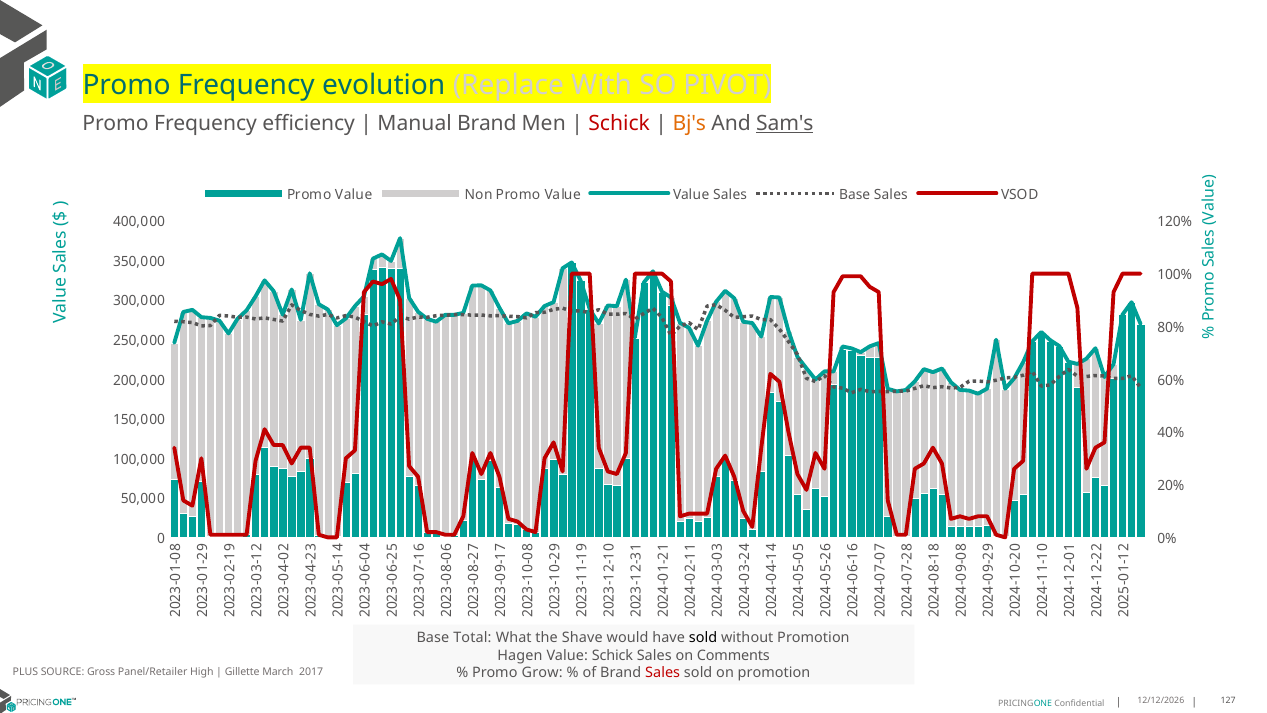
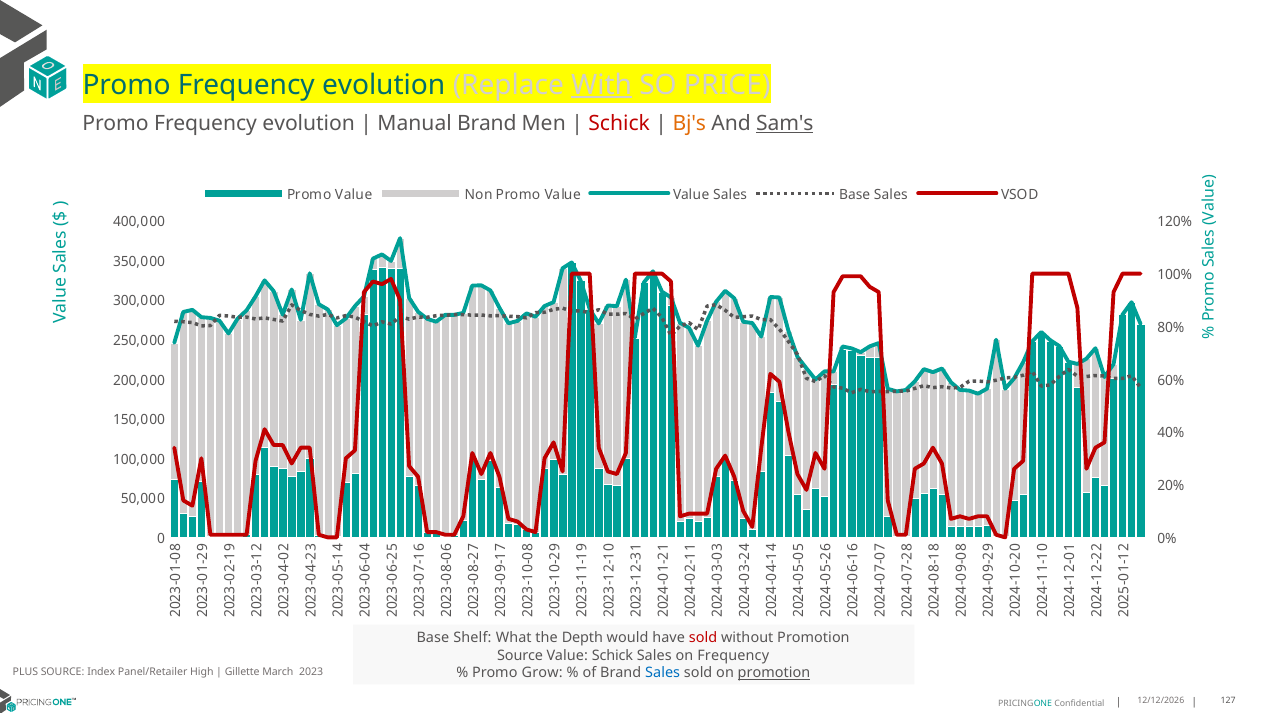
With underline: none -> present (602, 85)
PIVOT: PIVOT -> PRICE (727, 85)
efficiency: efficiency -> evolution (309, 124)
Total: Total -> Shelf (472, 638)
Shave: Shave -> Depth (582, 638)
sold colour: black -> red (703, 638)
Hagen: Hagen -> Source (520, 655)
on Comments: Comments -> Frequency (733, 655)
Gross: Gross -> Index (101, 671)
2017: 2017 -> 2023 (311, 671)
Sales colour: red -> blue (663, 673)
promotion underline: none -> present (774, 673)
